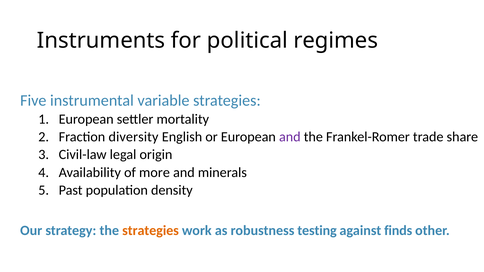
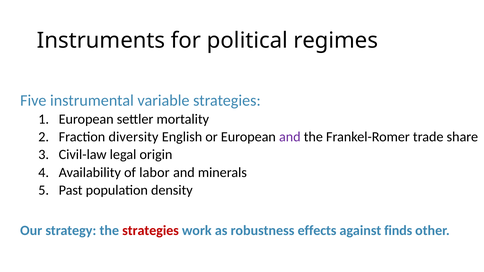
more: more -> labor (154, 173)
strategies colour: orange -> red (151, 231)
testing: testing -> effects (317, 231)
